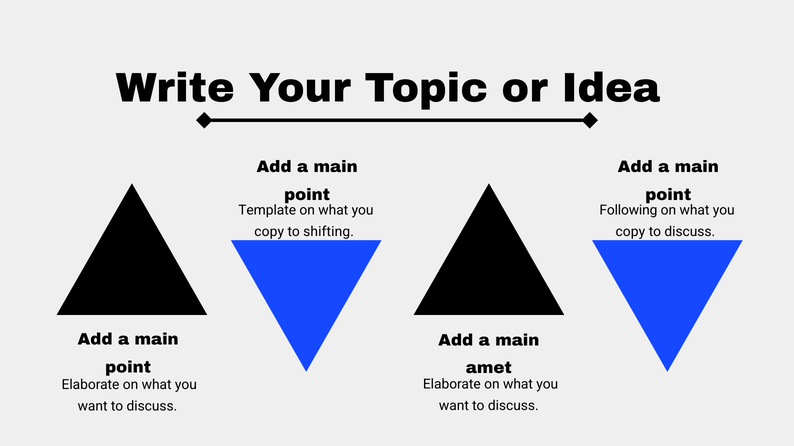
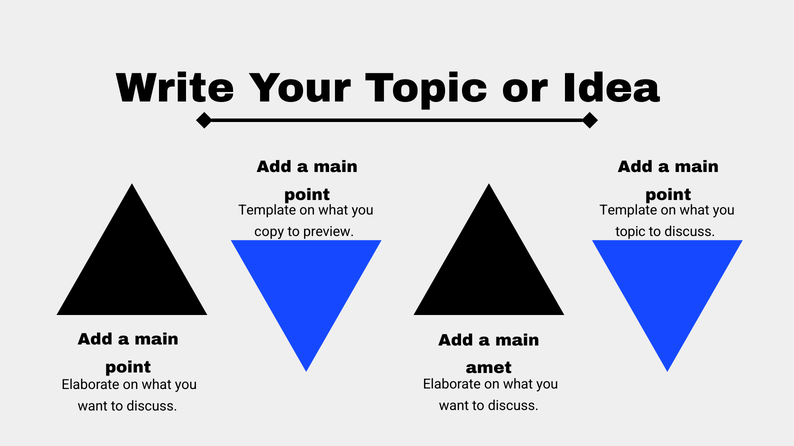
Following: Following -> Template (628, 210)
shifting: shifting -> preview (329, 232)
copy: copy -> topic (631, 232)
